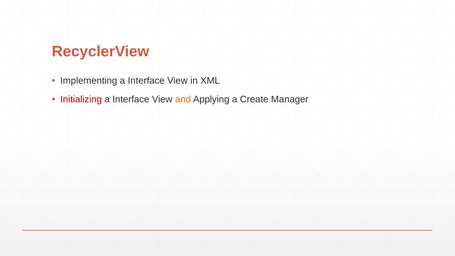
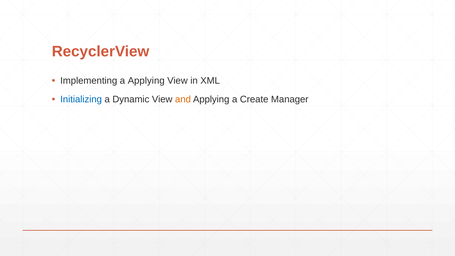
Implementing a Interface: Interface -> Applying (146, 81)
Initializing colour: red -> blue (81, 99)
Interface: Interface -> Dynamic (131, 99)
